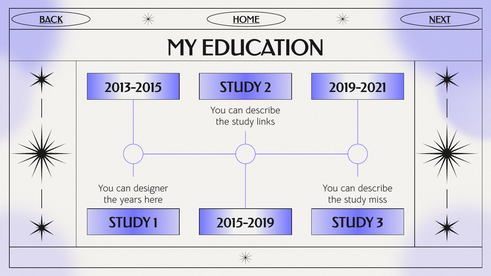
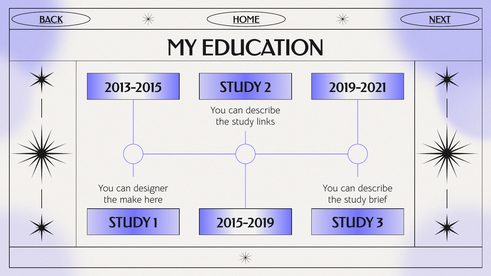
years: years -> make (131, 200)
miss: miss -> brief (378, 200)
